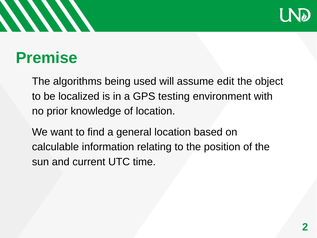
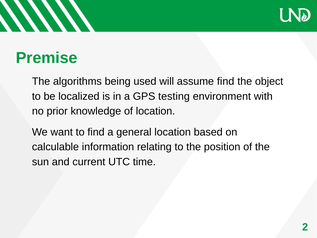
assume edit: edit -> find (226, 81)
